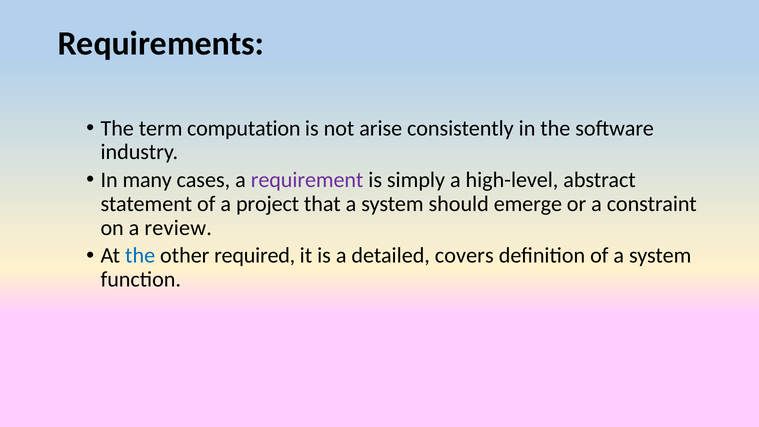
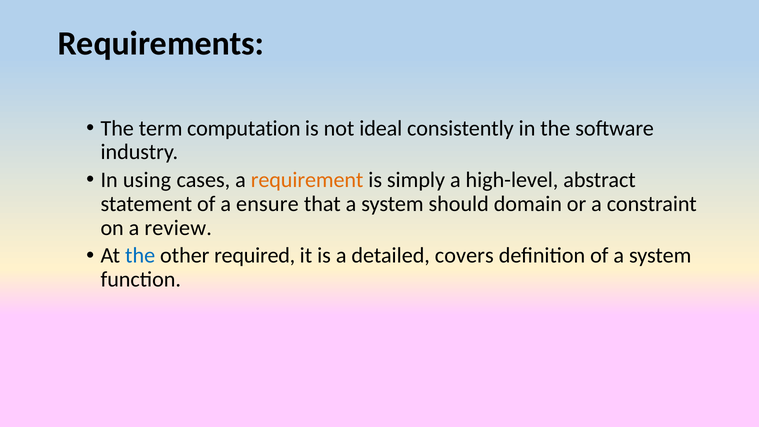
arise: arise -> ideal (381, 128)
many: many -> using (147, 180)
requirement colour: purple -> orange (307, 180)
project: project -> ensure (267, 204)
emerge: emerge -> domain (528, 204)
